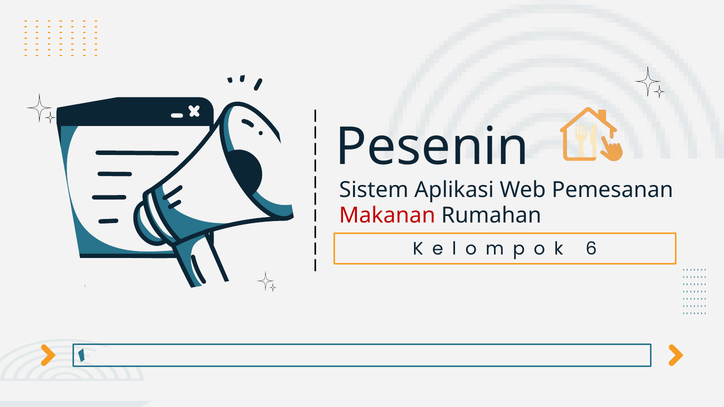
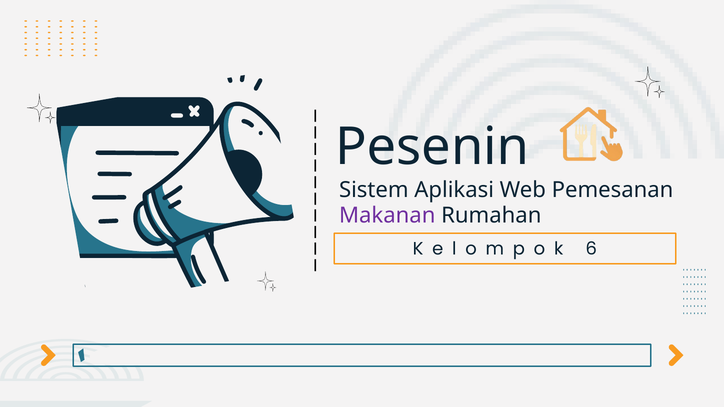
Makanan colour: red -> purple (387, 216)
